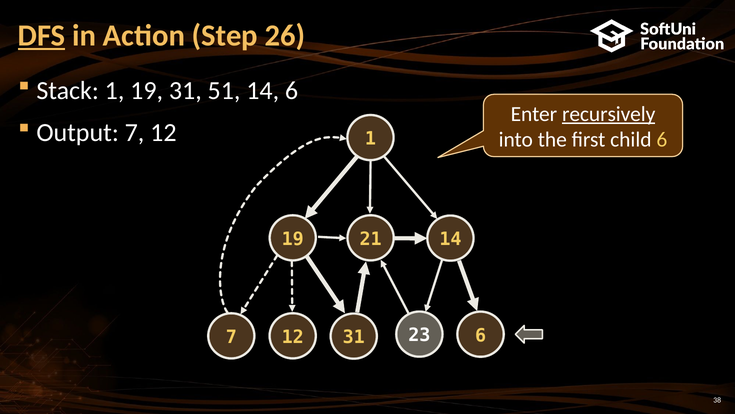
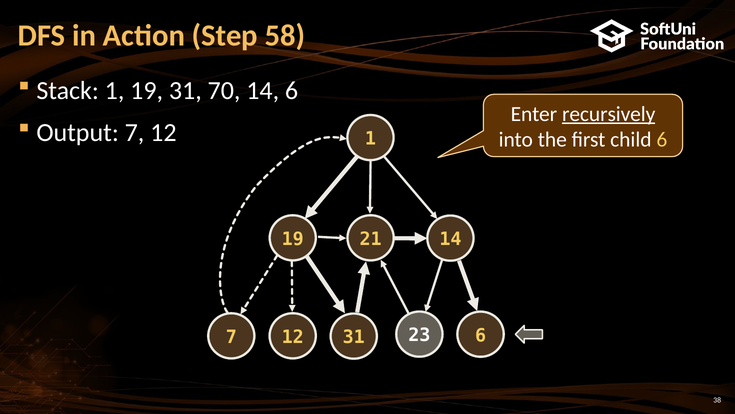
DFS underline: present -> none (42, 36)
26: 26 -> 58 (285, 36)
51: 51 -> 70 (224, 91)
